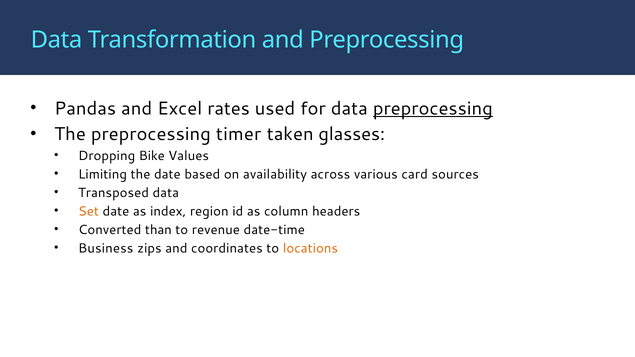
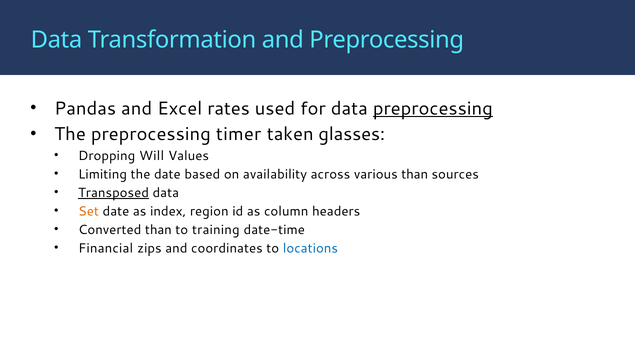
Bike: Bike -> Will (152, 156)
various card: card -> than (415, 174)
Transposed underline: none -> present (114, 193)
revenue: revenue -> training (216, 230)
Business: Business -> Financial (106, 248)
locations colour: orange -> blue (310, 248)
